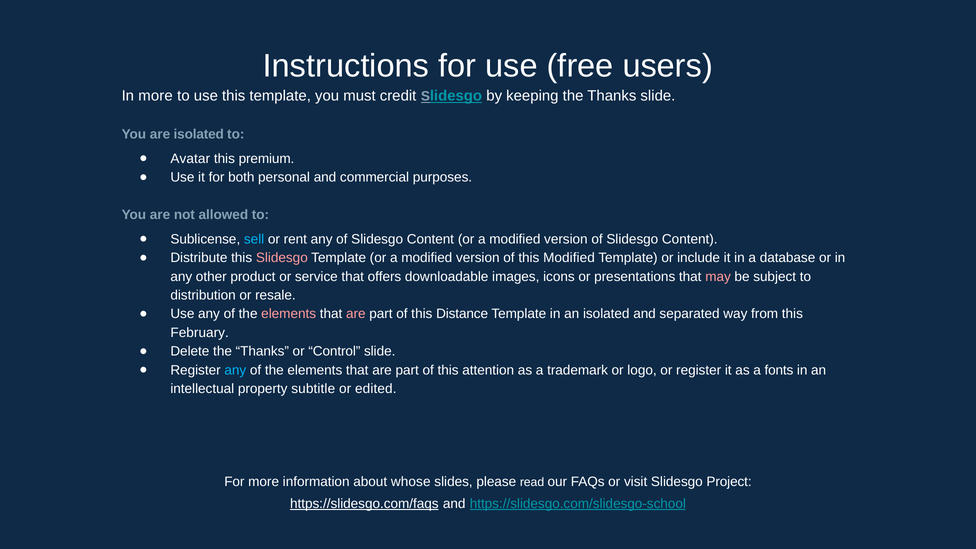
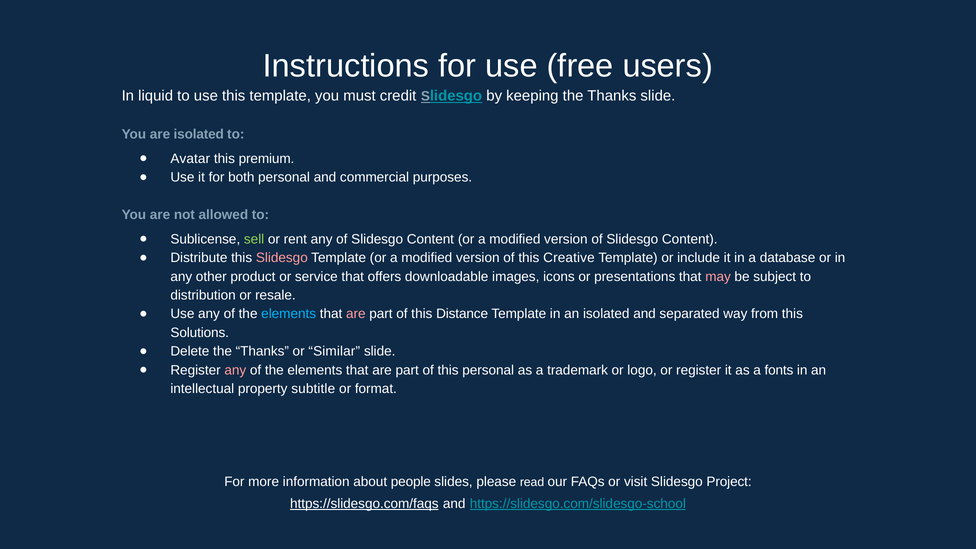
In more: more -> liquid (156, 96)
sell colour: light blue -> light green (254, 239)
this Modified: Modified -> Creative (569, 258)
elements colour: pink -> light blue (289, 314)
February: February -> Solutions (200, 333)
Control: Control -> Similar (334, 351)
any colour: light blue -> pink (235, 370)
this attention: attention -> personal (488, 370)
edited: edited -> format (376, 389)
whose: whose -> people (411, 482)
